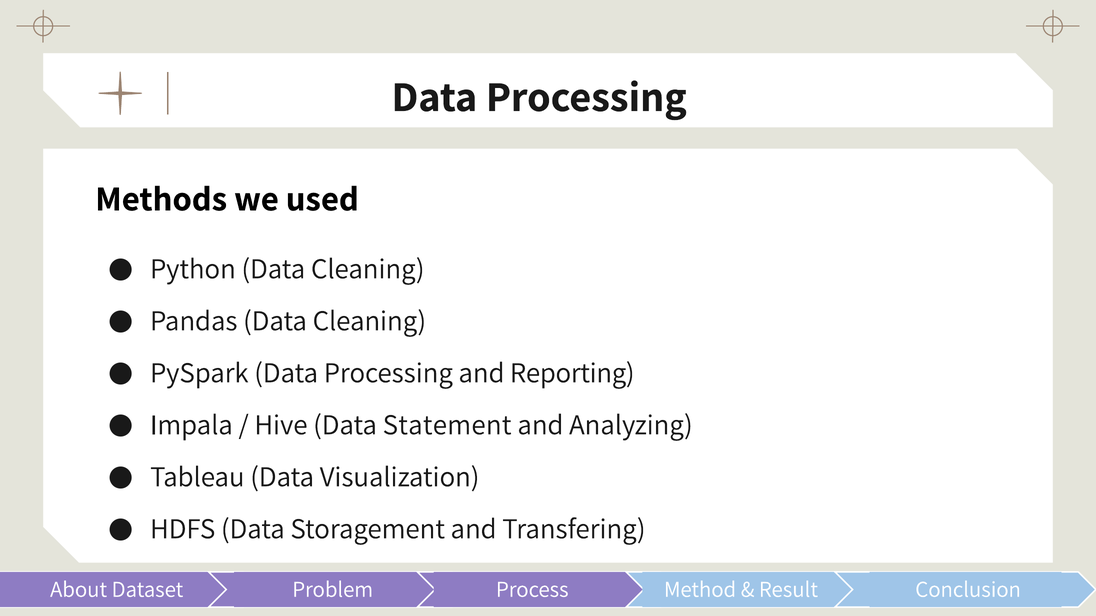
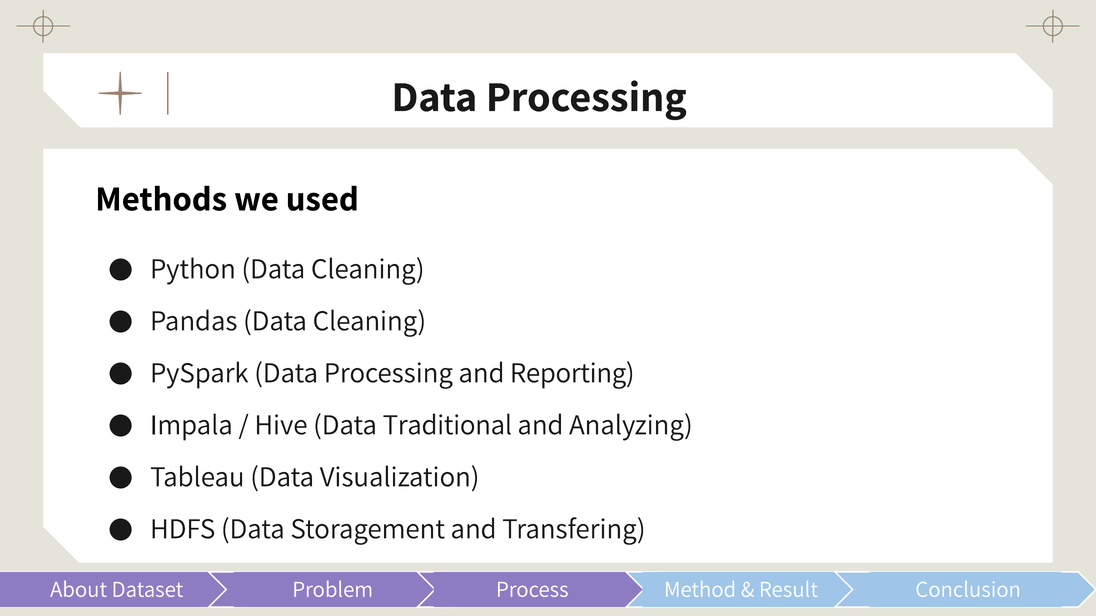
Statement: Statement -> Traditional (447, 425)
